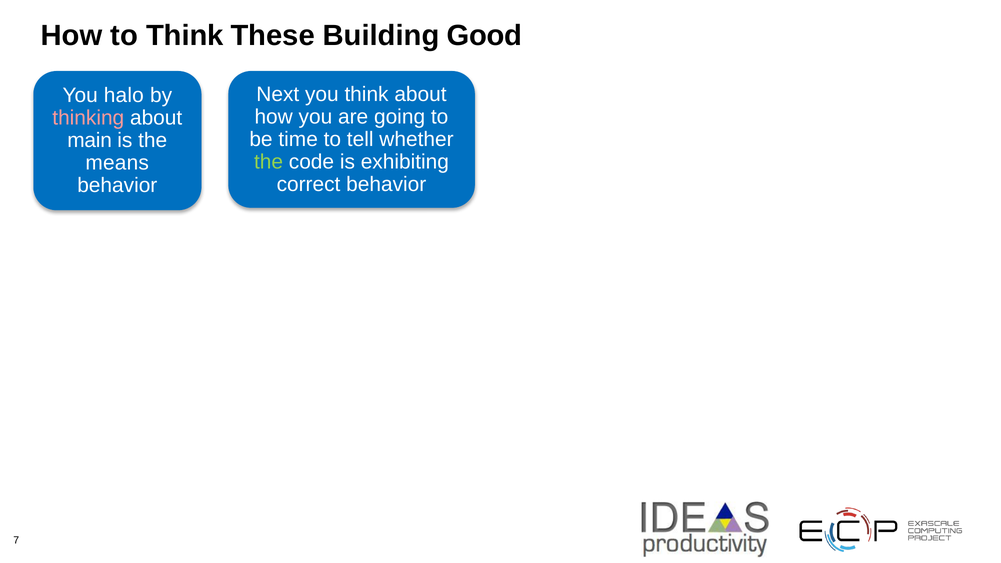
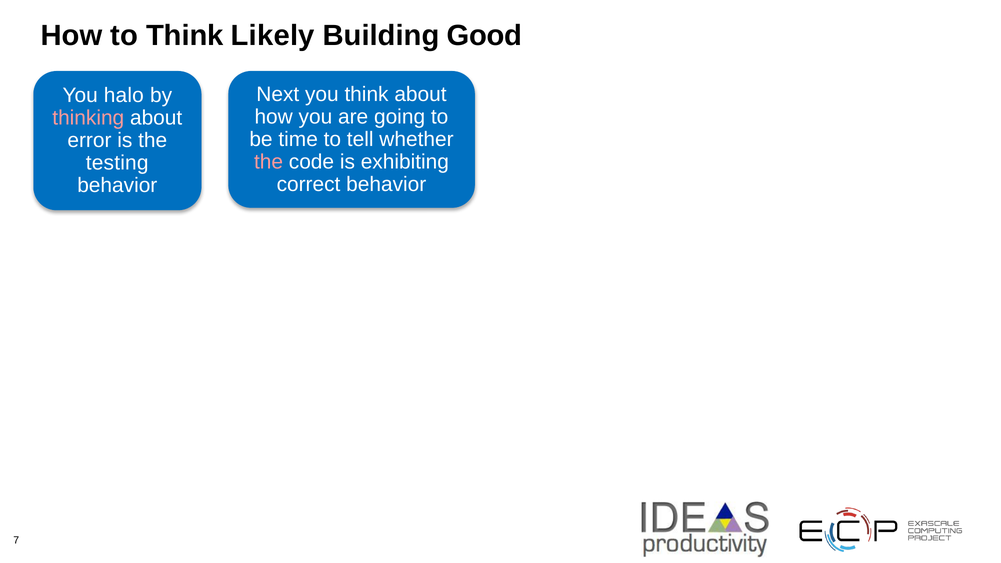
These: These -> Likely (273, 36)
main: main -> error (89, 141)
the colour: light green -> pink (269, 162)
means: means -> testing (117, 163)
